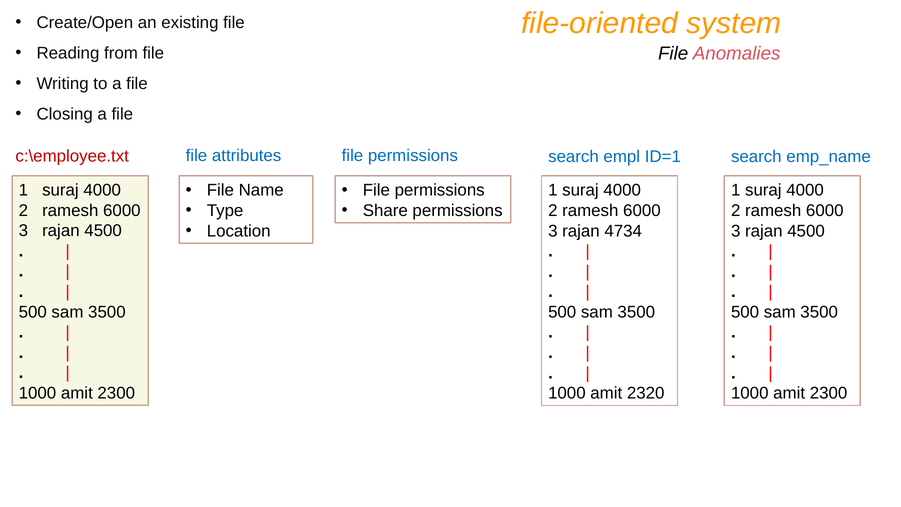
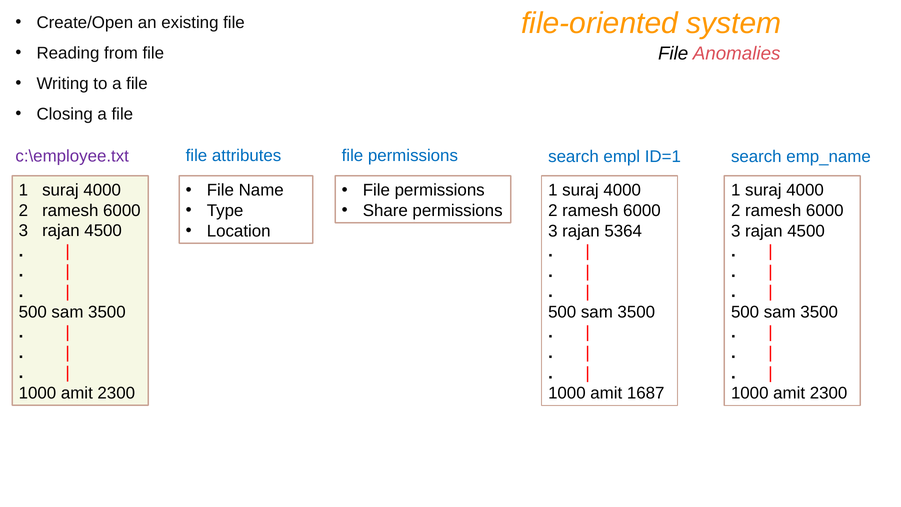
c:\employee.txt colour: red -> purple (72, 156)
4734: 4734 -> 5364 (623, 231)
2320: 2320 -> 1687 (646, 393)
